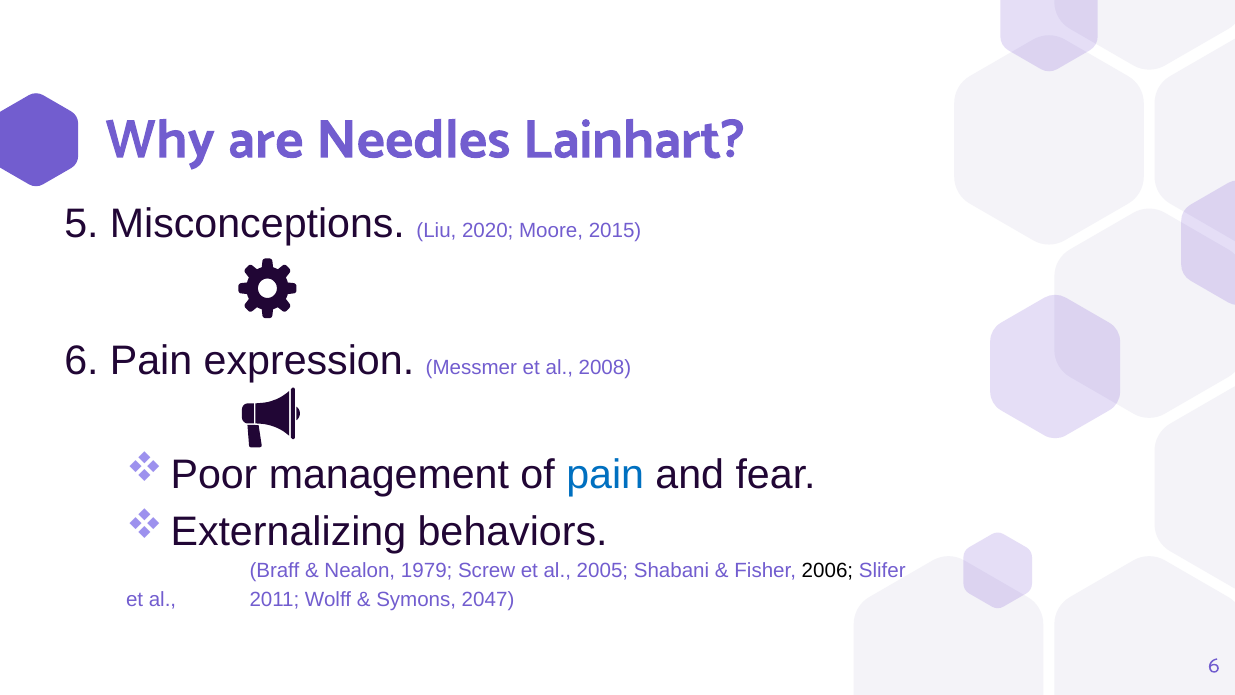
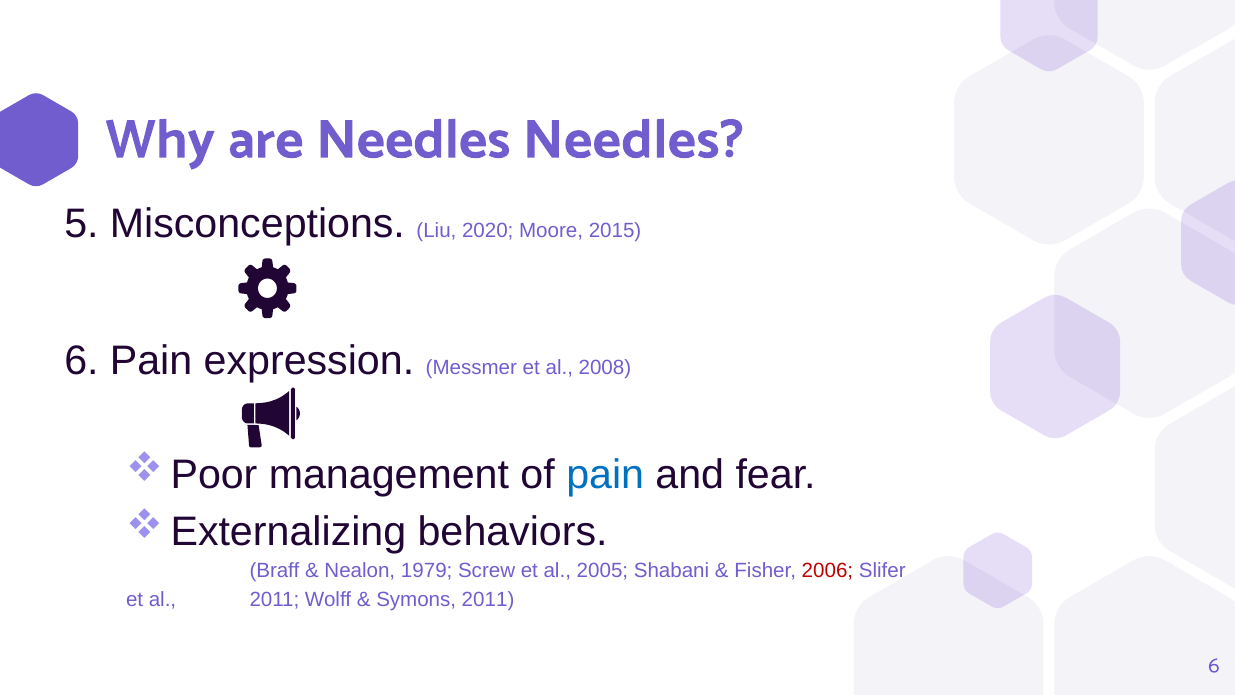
Needles Lainhart: Lainhart -> Needles (633, 139)
2006 colour: black -> red (827, 571)
Symons 2047: 2047 -> 2011 (488, 599)
